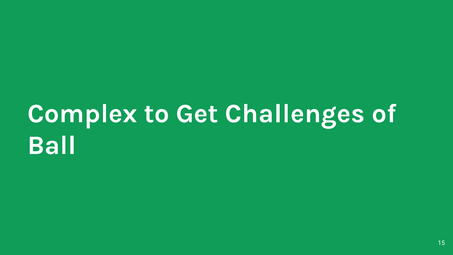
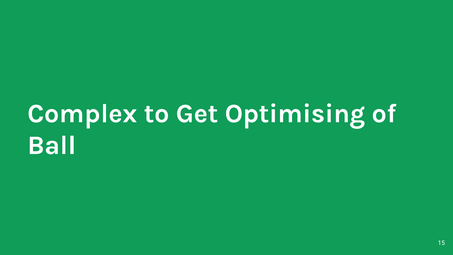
Challenges: Challenges -> Optimising (295, 113)
